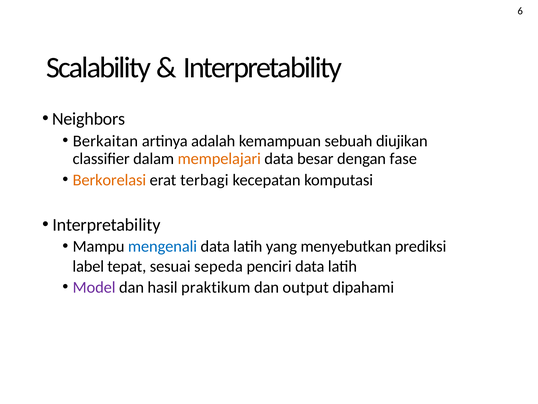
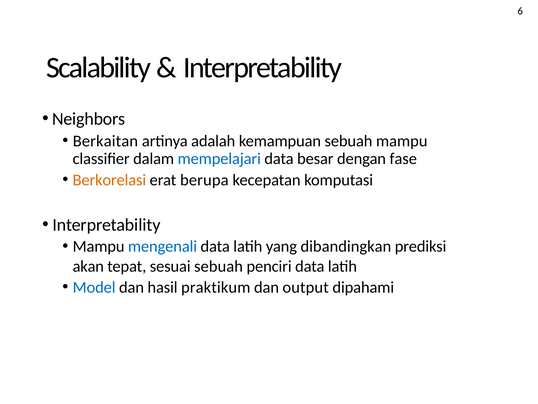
sebuah diujikan: diujikan -> mampu (402, 141)
mempelajari colour: orange -> blue (219, 159)
terbagi: terbagi -> berupa (204, 180)
menyebutkan: menyebutkan -> dibandingkan (346, 246)
label: label -> akan (88, 266)
sesuai sepeda: sepeda -> sebuah (219, 266)
Model colour: purple -> blue (94, 287)
